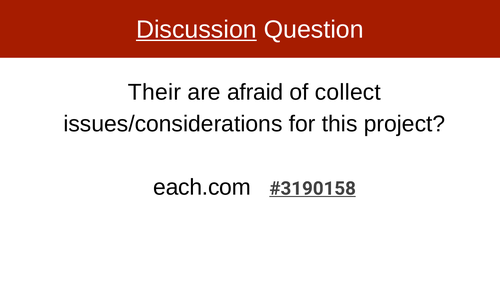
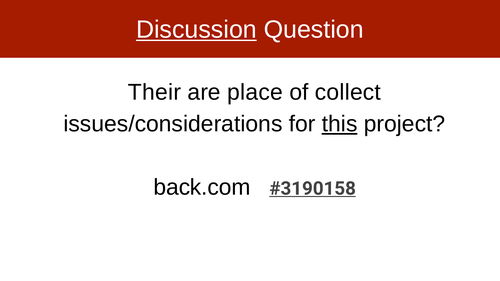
afraid: afraid -> place (255, 92)
this underline: none -> present (340, 124)
each.com: each.com -> back.com (202, 187)
